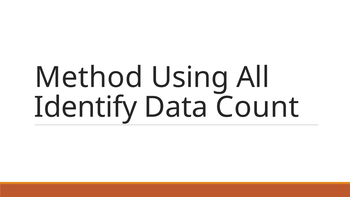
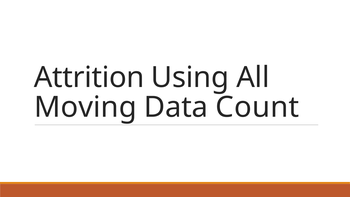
Method: Method -> Attrition (89, 78)
Identify: Identify -> Moving (85, 107)
